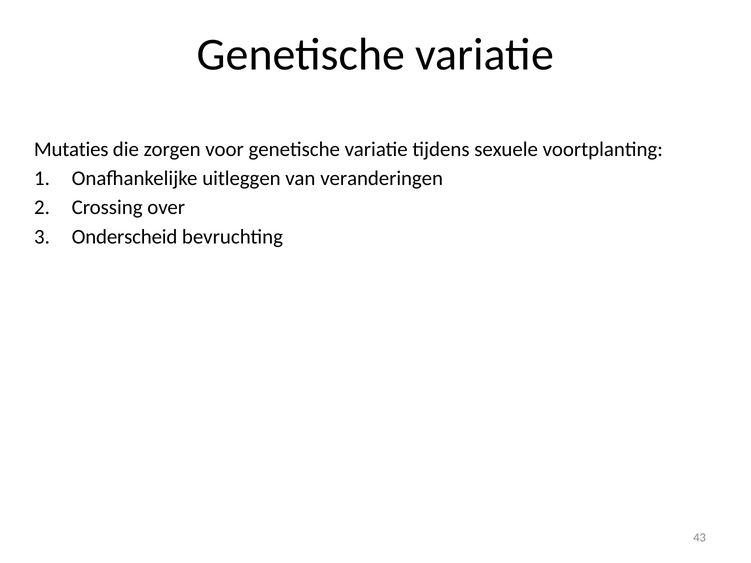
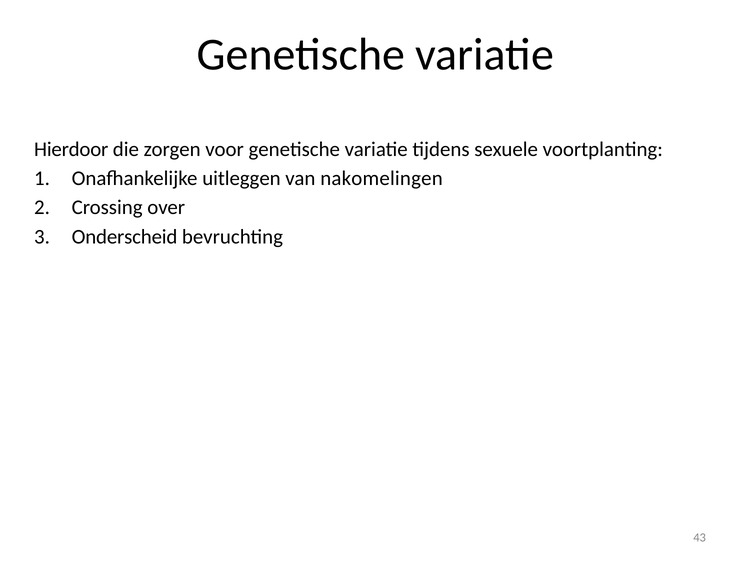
Mutaties: Mutaties -> Hierdoor (71, 149)
veranderingen: veranderingen -> nakomelingen (382, 178)
